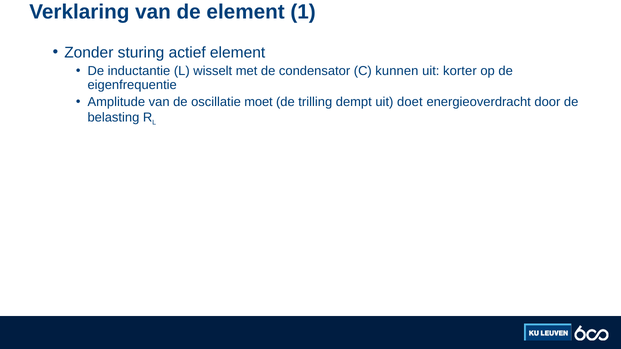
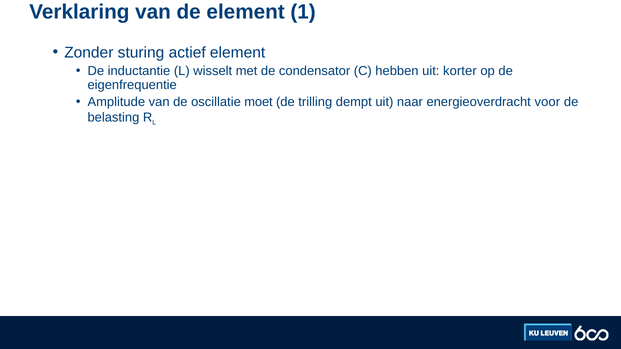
kunnen: kunnen -> hebben (397, 71)
doet: doet -> naar (410, 102)
door: door -> voor (547, 102)
